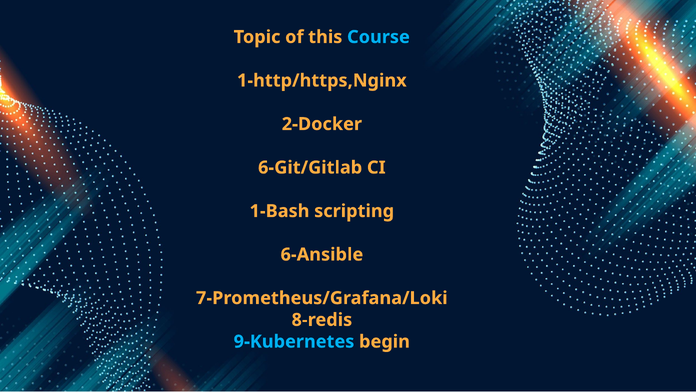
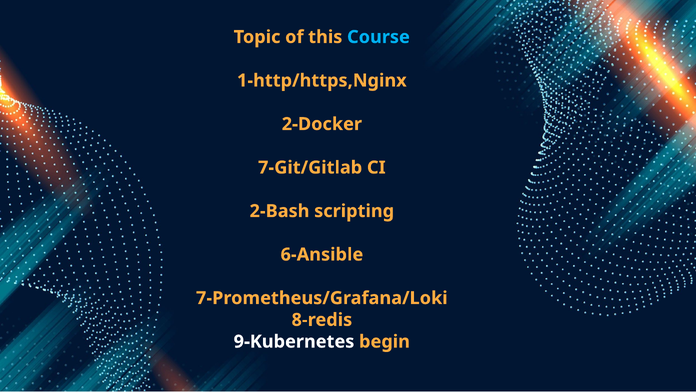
6-Git/Gitlab: 6-Git/Gitlab -> 7-Git/Gitlab (310, 167)
1-Bash: 1-Bash -> 2-Bash (280, 211)
9-Kubernetes colour: light blue -> white (294, 341)
